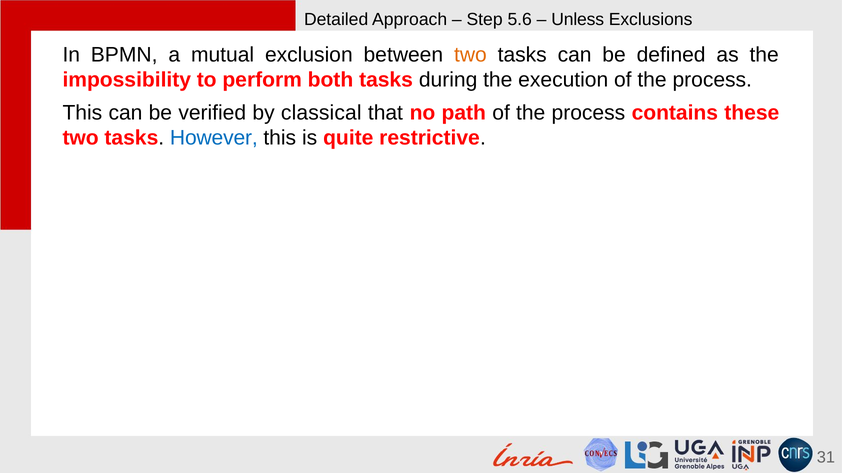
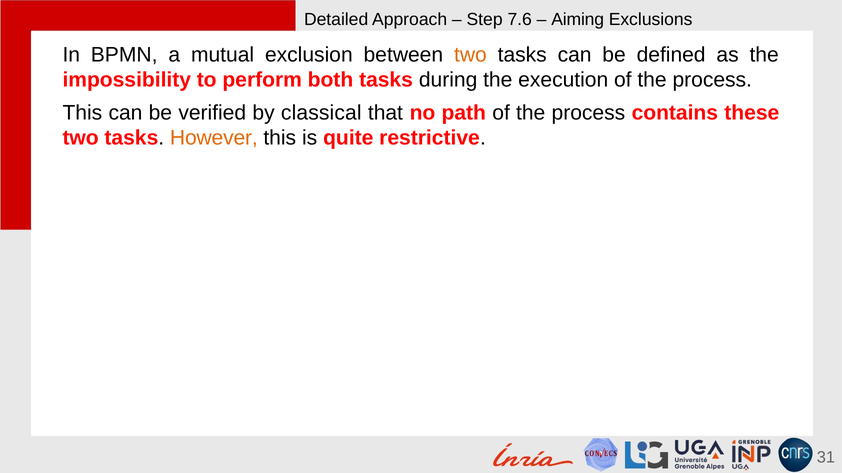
5.6: 5.6 -> 7.6 (520, 19)
Unless: Unless -> Aiming (578, 19)
However colour: blue -> orange (214, 138)
